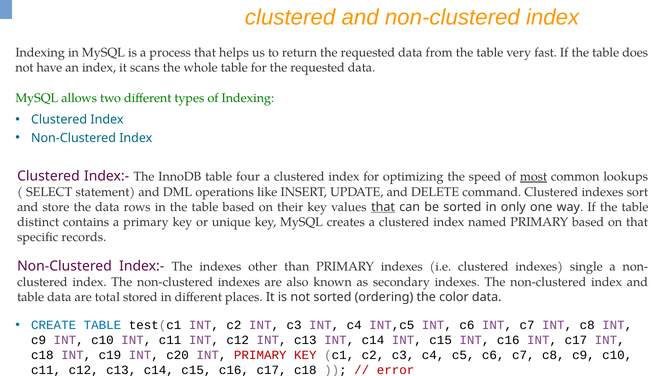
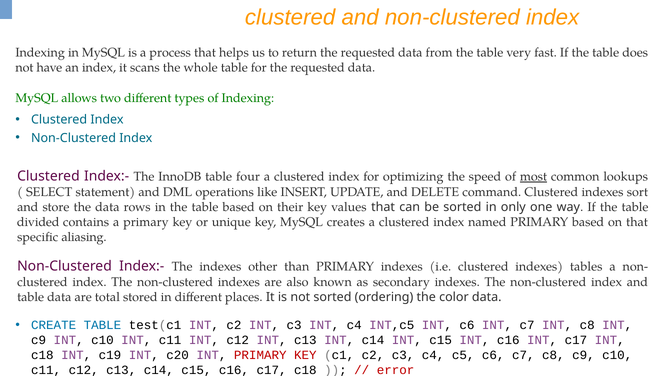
that underline: present -> none (383, 207)
distinct: distinct -> divided (38, 222)
records: records -> aliasing (84, 237)
single: single -> tables (586, 267)
